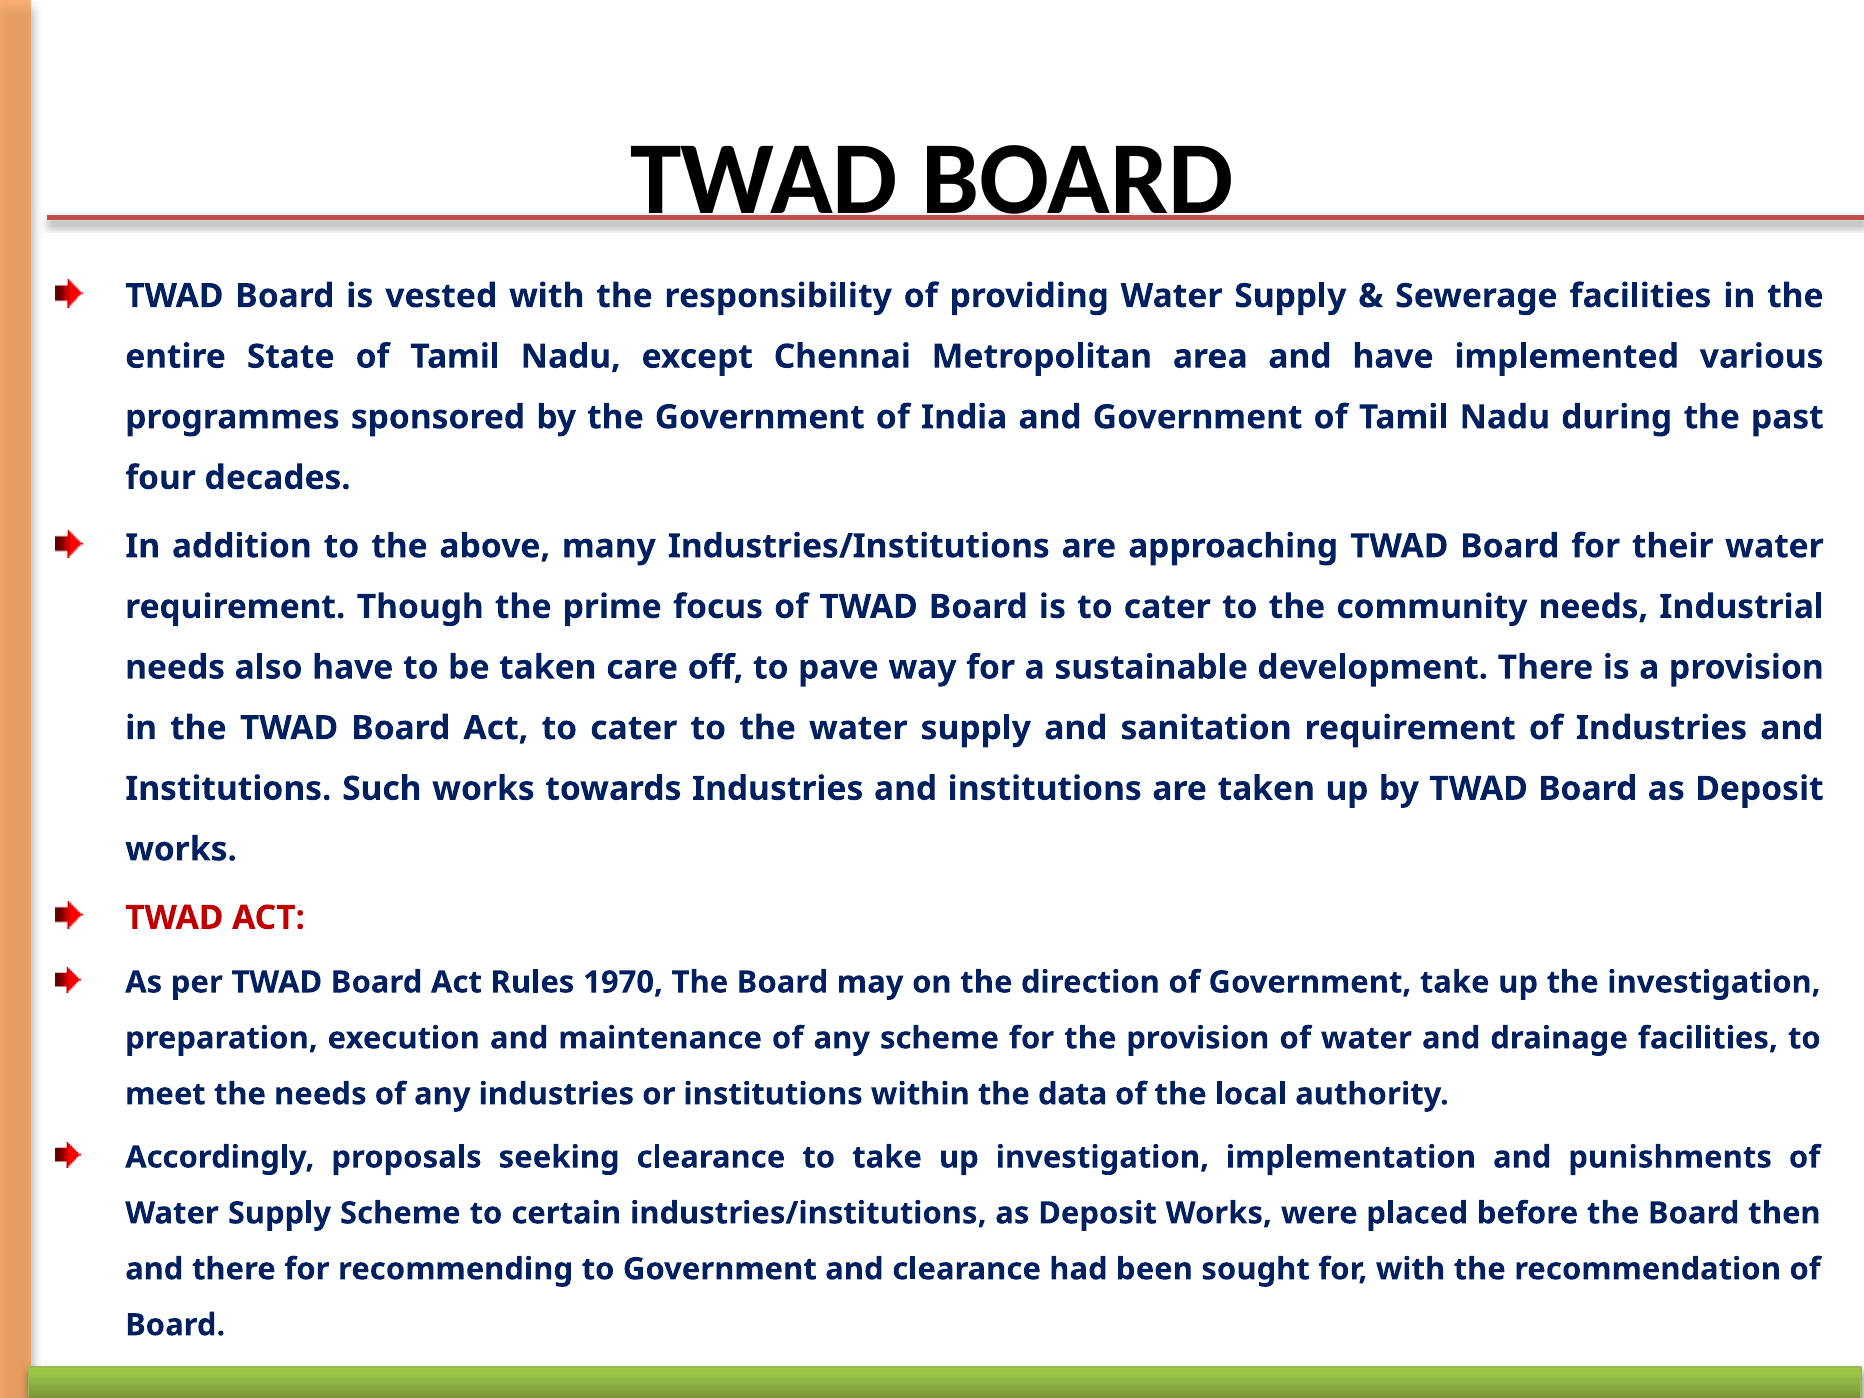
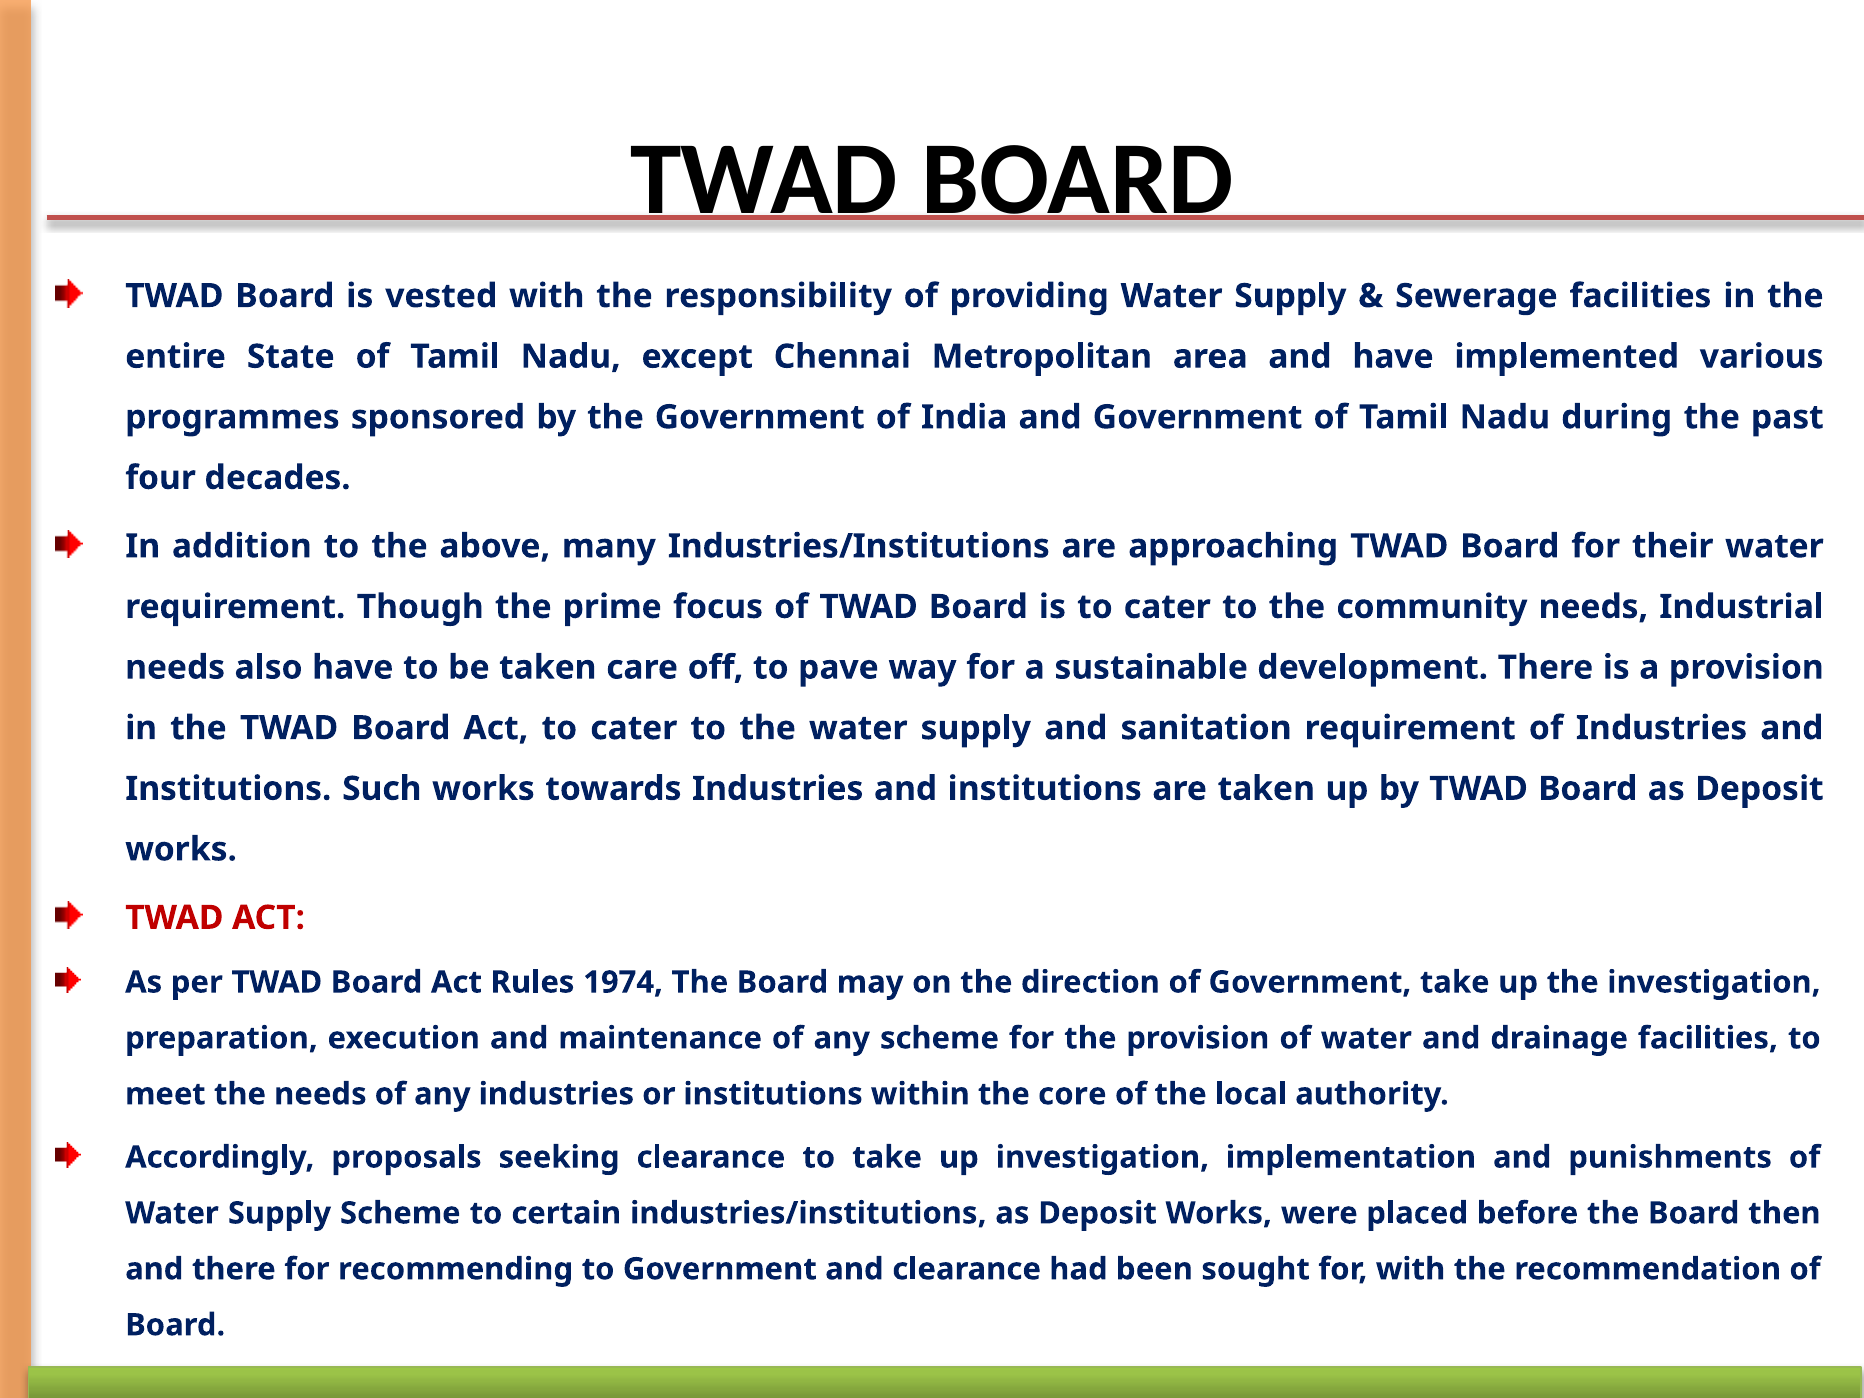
1970: 1970 -> 1974 (623, 982)
data: data -> core (1072, 1094)
